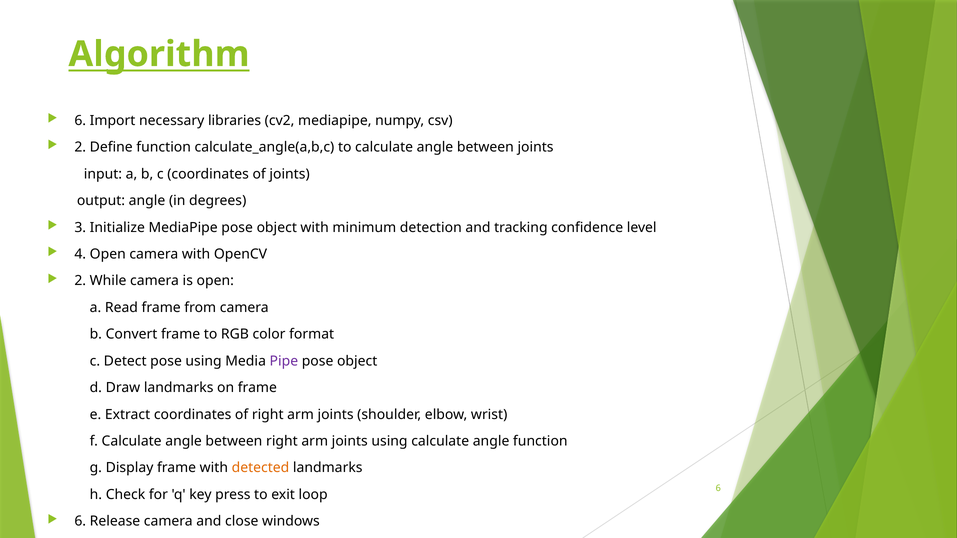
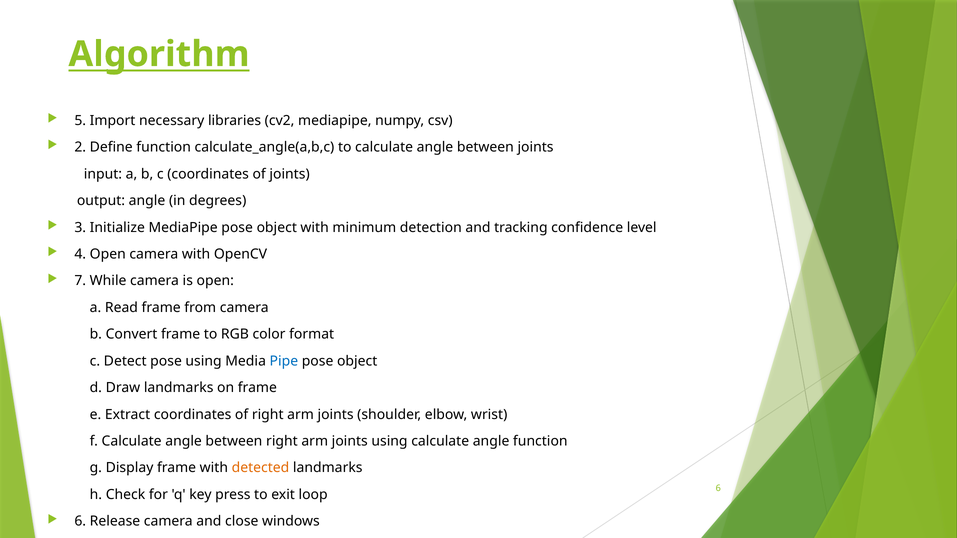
6: 6 -> 5 (80, 121)
2: 2 -> 7 (80, 281)
Pipe colour: purple -> blue (284, 361)
